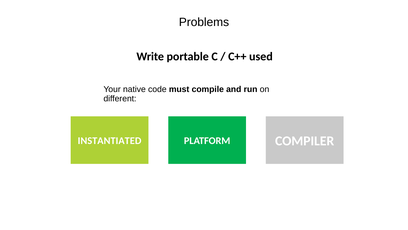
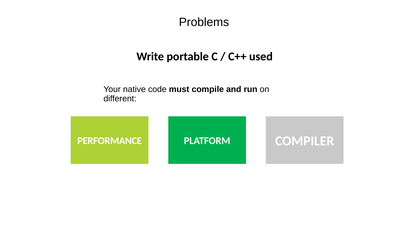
INSTANTIATED: INSTANTIATED -> PERFORMANCE (110, 141)
